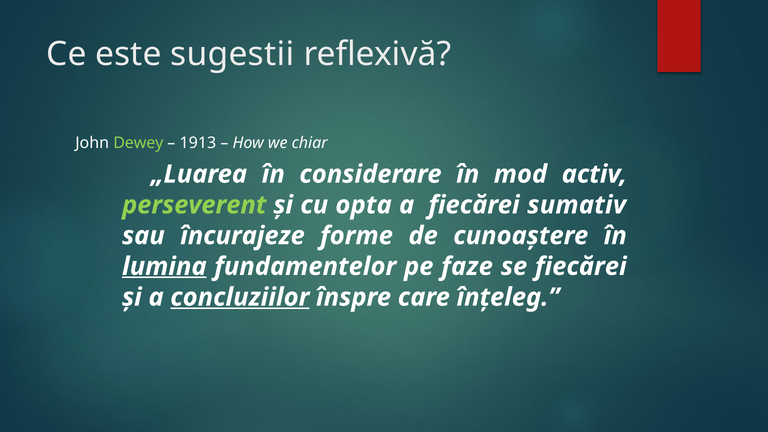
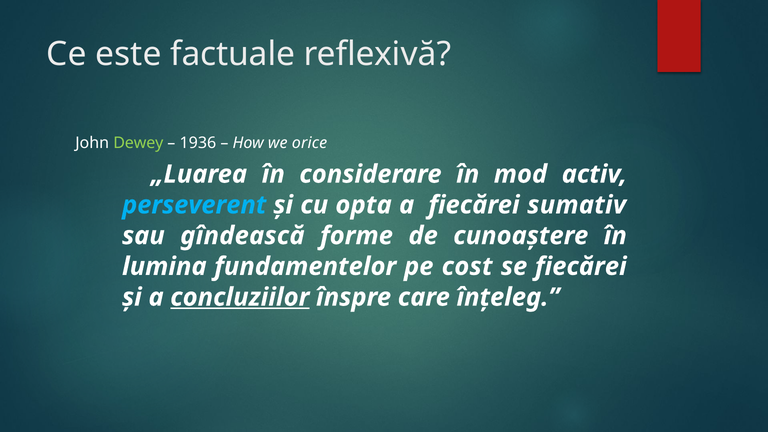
sugestii: sugestii -> factuale (233, 54)
1913: 1913 -> 1936 (198, 143)
chiar: chiar -> orice (310, 143)
perseverent colour: light green -> light blue (194, 205)
încurajeze: încurajeze -> gîndească (242, 236)
lumina underline: present -> none (164, 266)
faze: faze -> cost (467, 266)
